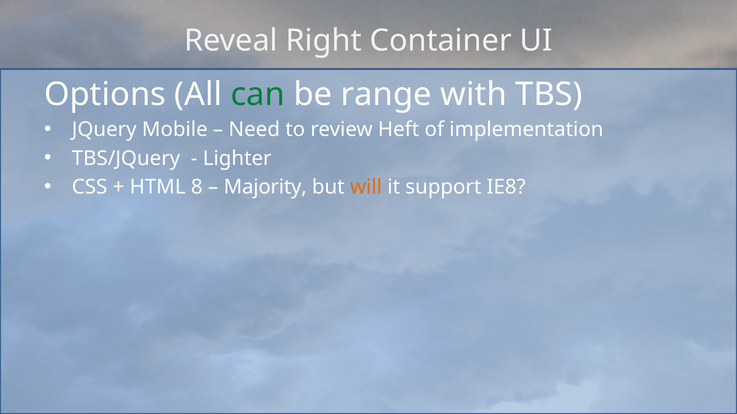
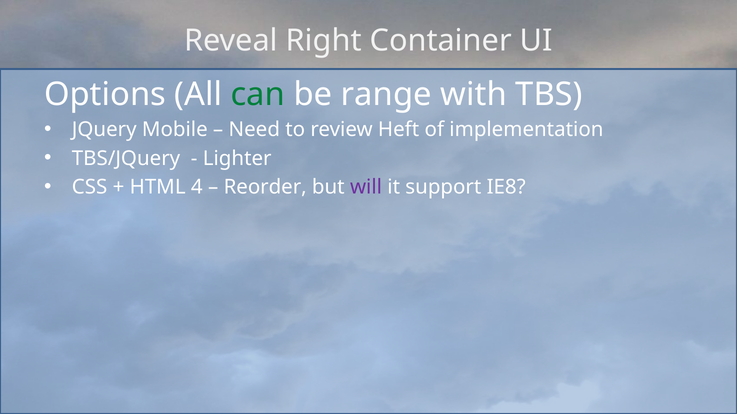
8: 8 -> 4 (197, 187)
Majority: Majority -> Reorder (265, 187)
will colour: orange -> purple (366, 187)
